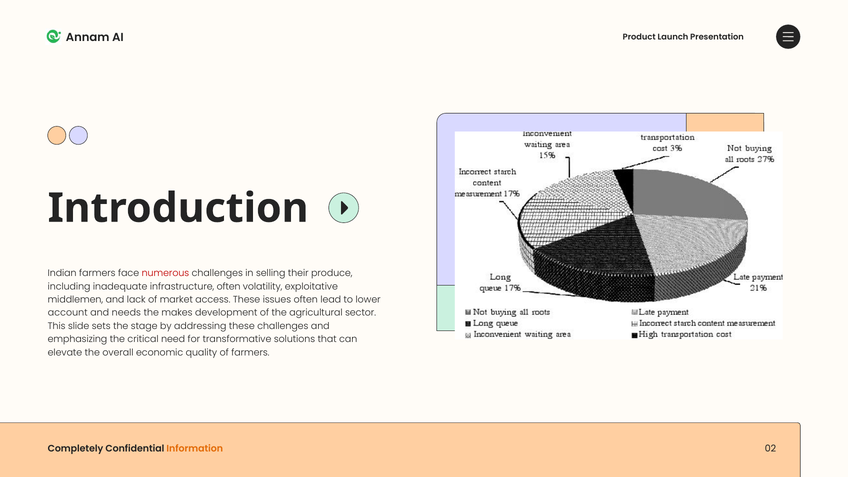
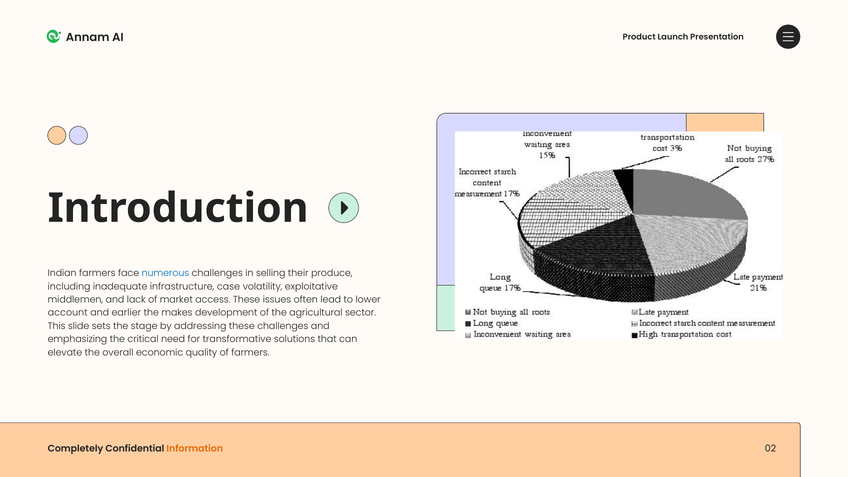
numerous colour: red -> blue (165, 273)
infrastructure often: often -> case (228, 286)
needs: needs -> earlier (126, 313)
